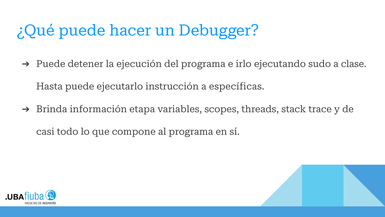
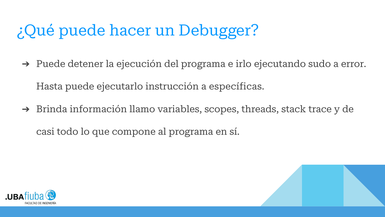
clase: clase -> error (354, 64)
etapa: etapa -> llamo (142, 109)
